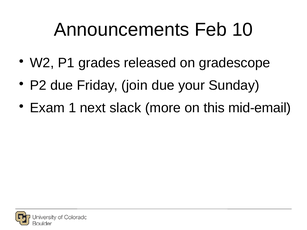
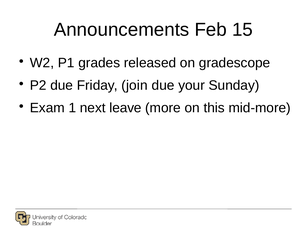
10: 10 -> 15 (242, 30)
slack: slack -> leave (125, 108)
mid-email: mid-email -> mid-more (260, 108)
